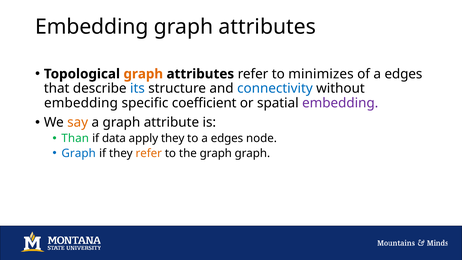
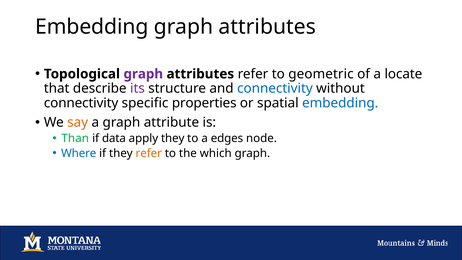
graph colour: orange -> purple (143, 74)
minimizes: minimizes -> geometric (321, 74)
of a edges: edges -> locate (403, 74)
its colour: blue -> purple (137, 88)
embedding: embedding -> connectivity (81, 103)
coefficient: coefficient -> properties (204, 103)
embedding colour: purple -> blue (340, 103)
Graph: Graph -> Where (79, 153)
the graph: graph -> which (216, 153)
